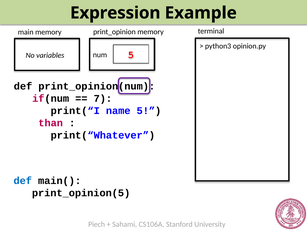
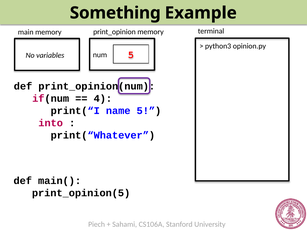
Expression: Expression -> Something (115, 13)
7: 7 -> 4 (103, 99)
than: than -> into (51, 123)
def colour: blue -> black (23, 181)
